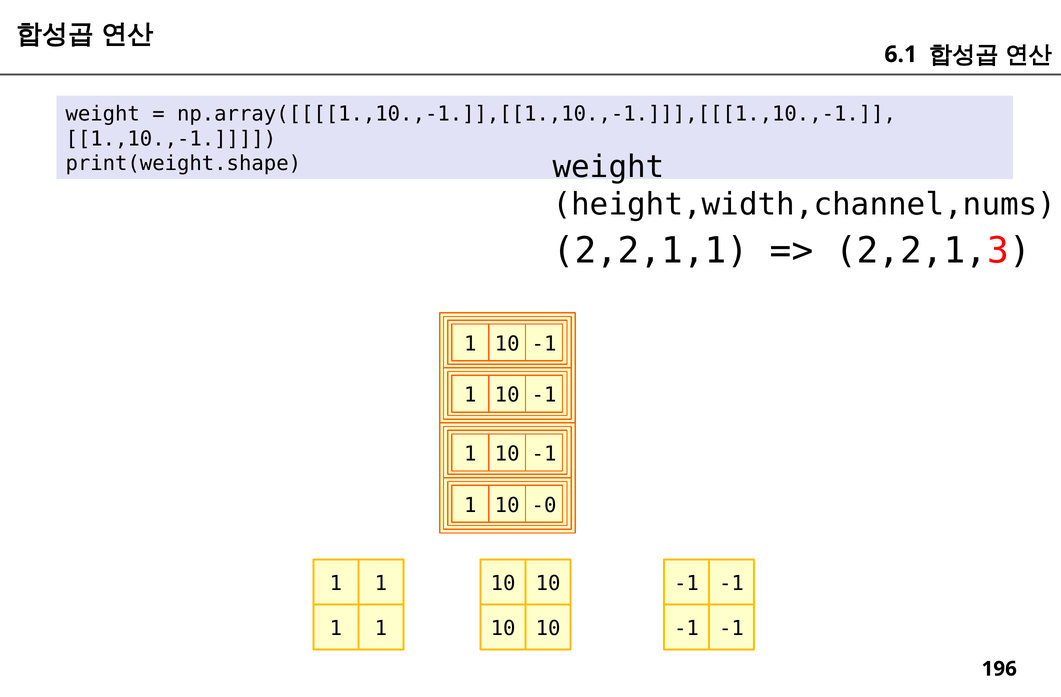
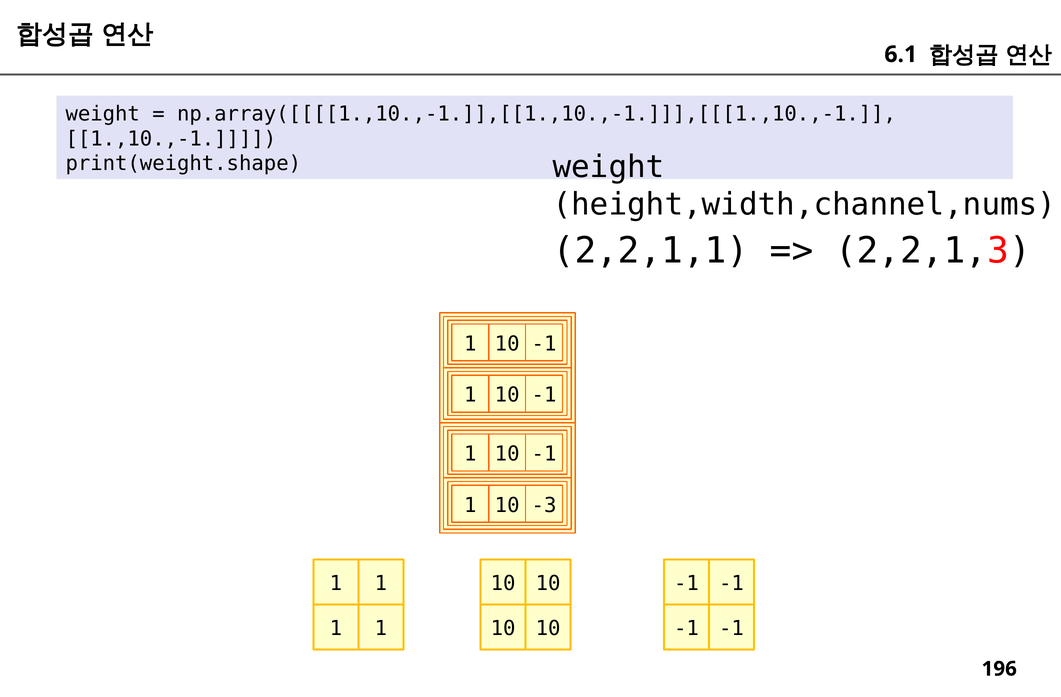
-0: -0 -> -3 (544, 505)
